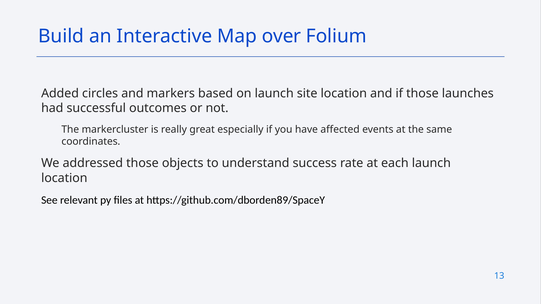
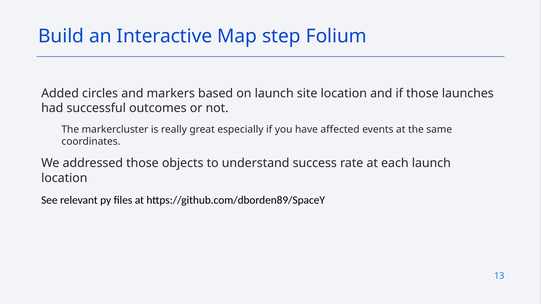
over: over -> step (281, 36)
